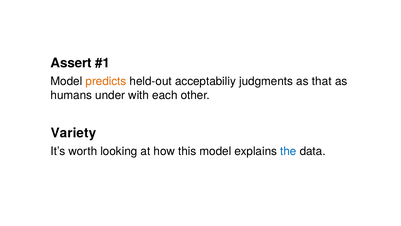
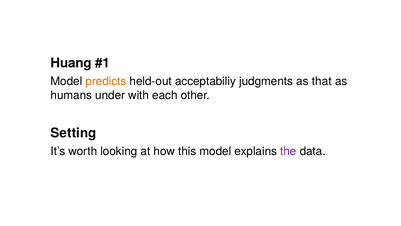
Assert: Assert -> Huang (71, 63)
Variety: Variety -> Setting (74, 133)
the colour: blue -> purple (288, 151)
